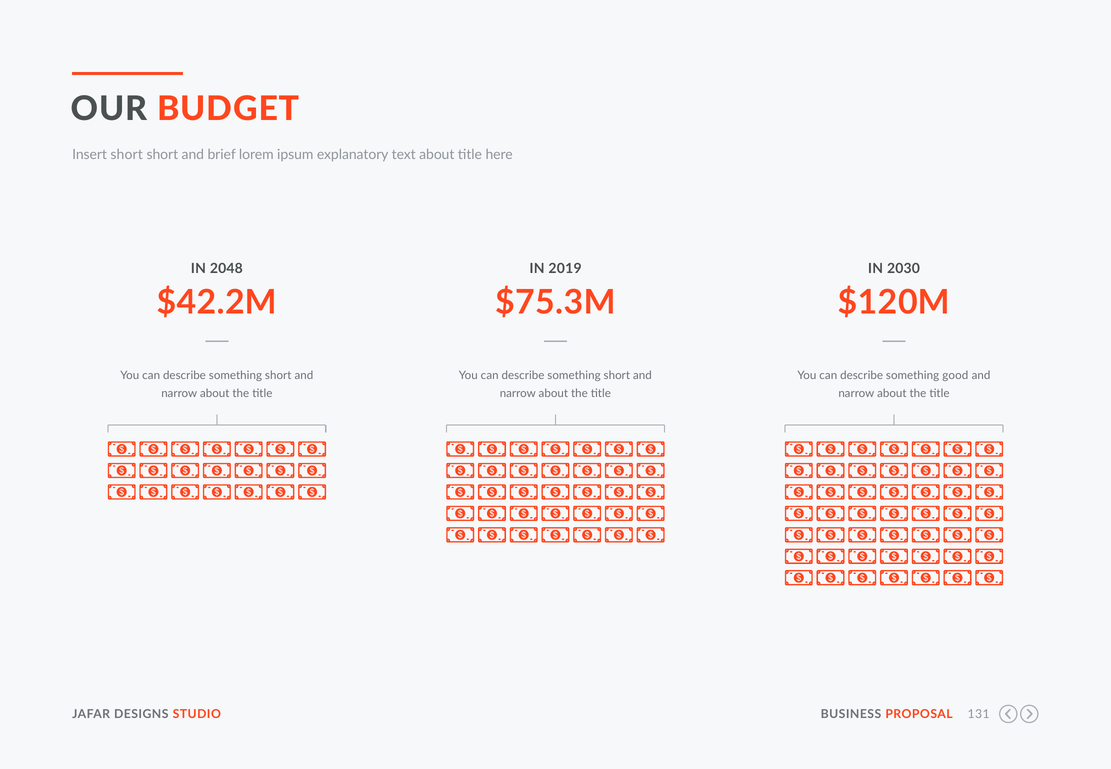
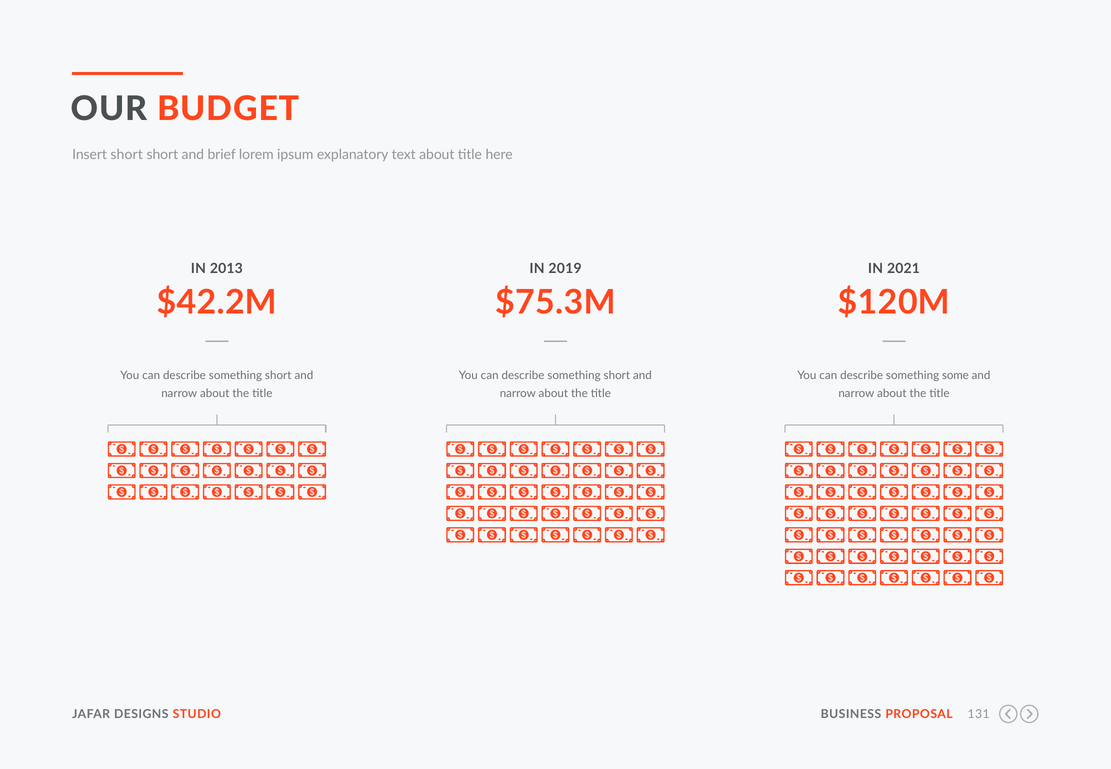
2048: 2048 -> 2013 (226, 269)
2030: 2030 -> 2021 (904, 269)
good: good -> some (955, 375)
